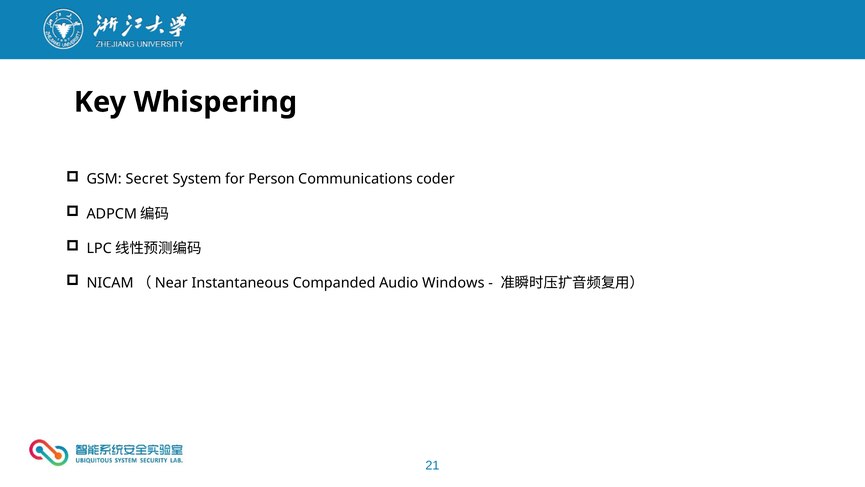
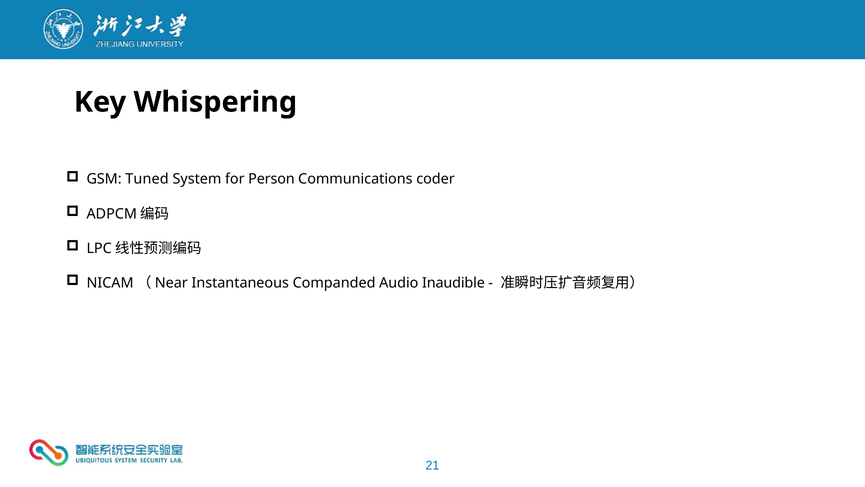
Secret: Secret -> Tuned (147, 179)
Windows: Windows -> Inaudible (453, 283)
